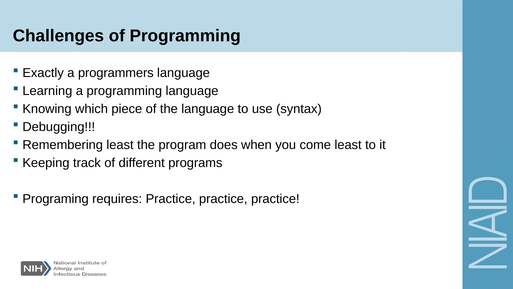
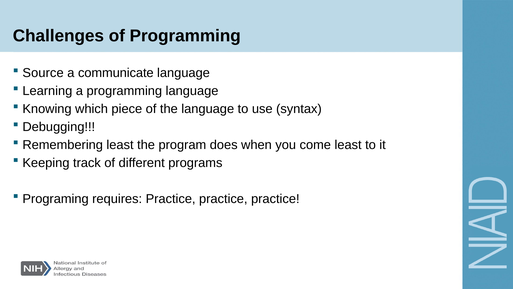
Exactly: Exactly -> Source (43, 73)
programmers: programmers -> communicate (116, 73)
